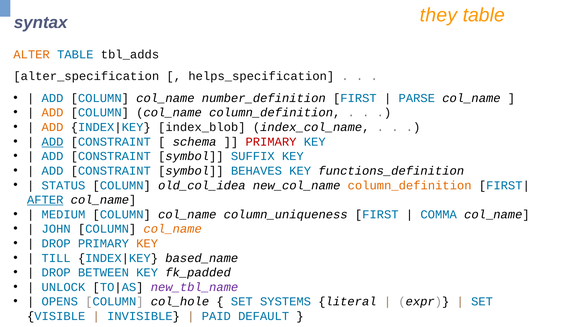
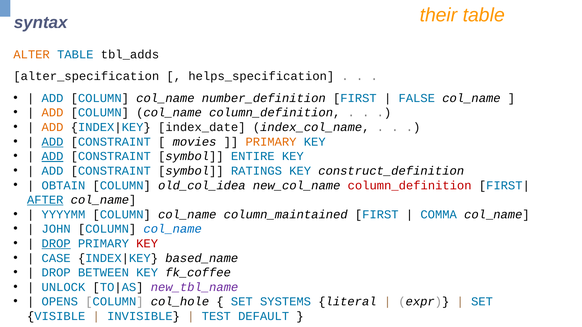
they: they -> their (439, 15)
PARSE: PARSE -> FALSE (417, 98)
index_blob: index_blob -> index_date (202, 127)
schema: schema -> movies (195, 142)
PRIMARY colour: red -> orange (271, 142)
ADD underline: none -> present (52, 156)
SUFFIX: SUFFIX -> ENTIRE (253, 156)
BEHAVES: BEHAVES -> RATINGS (256, 171)
functions_definition: functions_definition -> construct_definition (391, 171)
STATUS: STATUS -> OBTAIN (63, 186)
column_definition colour: orange -> red (410, 186)
MEDIUM: MEDIUM -> YYYYMM (63, 215)
column_uniqueness: column_uniqueness -> column_maintained (286, 215)
col_name colour: orange -> blue (173, 229)
DROP underline: none -> present (56, 244)
KEY colour: orange -> red (147, 244)
TILL: TILL -> CASE (56, 258)
fk_padded: fk_padded -> fk_coffee (198, 273)
PAID: PAID -> TEST (216, 317)
